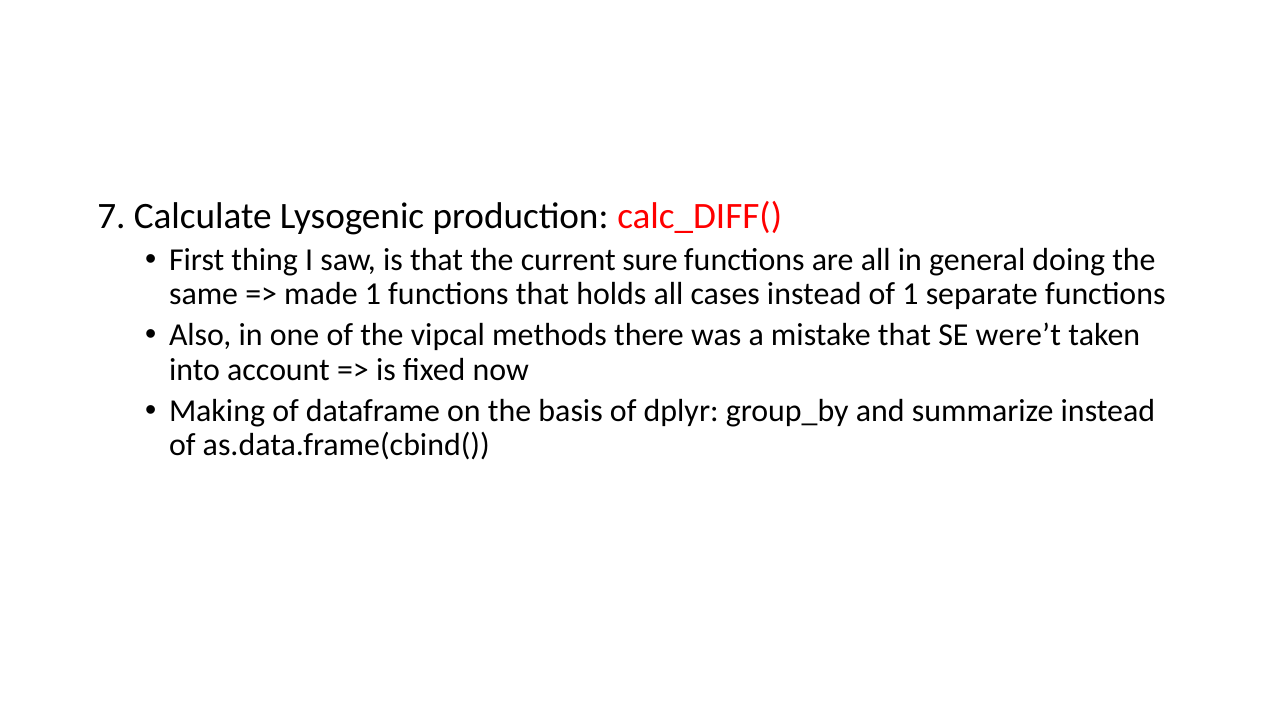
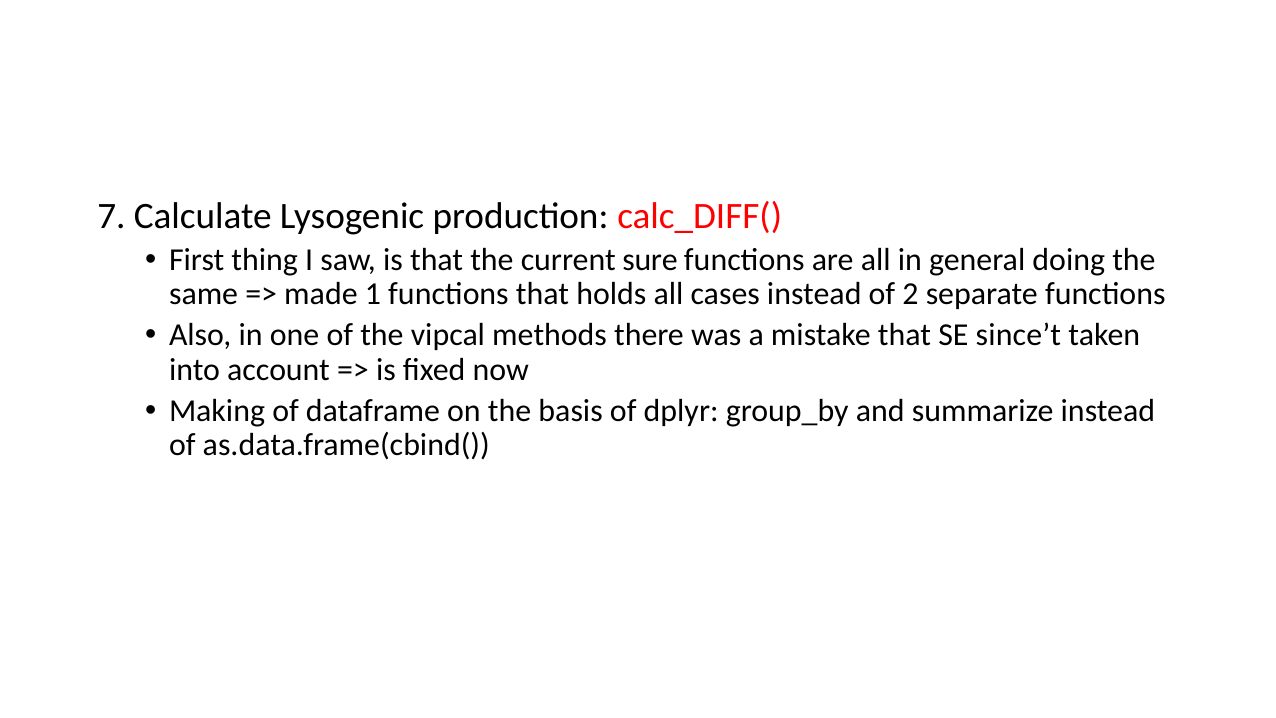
of 1: 1 -> 2 (911, 294)
were’t: were’t -> since’t (1018, 335)
